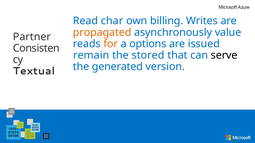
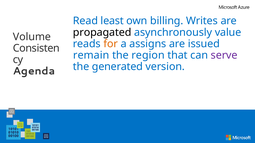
char: char -> least (112, 21)
propagated colour: orange -> black (102, 32)
Partner: Partner -> Volume (32, 37)
options: options -> assigns (148, 44)
stored: stored -> region (148, 55)
serve colour: black -> purple (224, 55)
Textual: Textual -> Agenda (34, 71)
